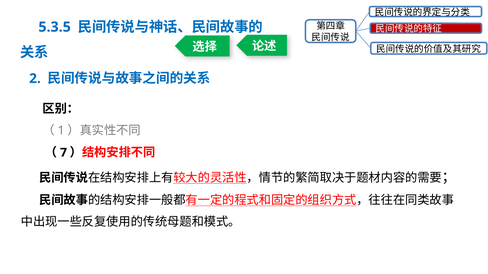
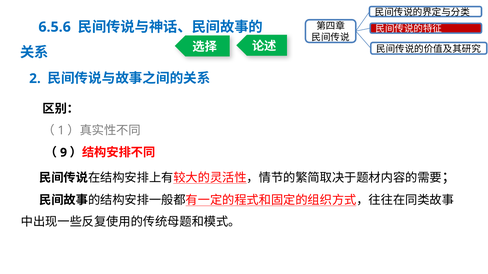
5.3.5: 5.3.5 -> 6.5.6 (55, 27)
7: 7 -> 9 (64, 153)
